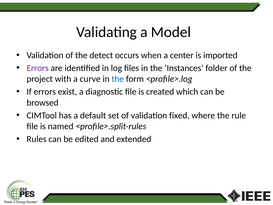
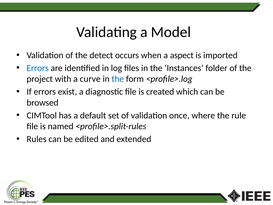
center: center -> aspect (182, 55)
Errors colour: purple -> blue (38, 68)
fixed: fixed -> once (179, 115)
